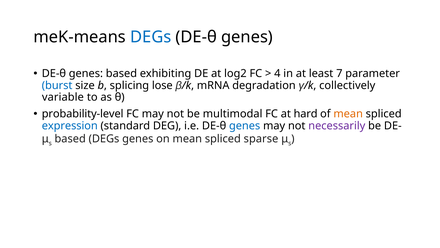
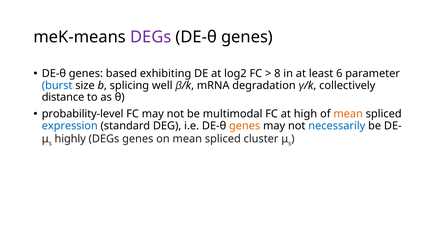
DEGs colour: blue -> purple (151, 37)
4: 4 -> 8 (277, 73)
7: 7 -> 6 (339, 73)
lose: lose -> well (162, 85)
variable: variable -> distance (63, 97)
hard: hard -> high (305, 114)
genes colour: blue -> orange (245, 125)
necessarily colour: purple -> blue (337, 125)
based: based -> highly (70, 139)
sparse: sparse -> cluster (261, 139)
